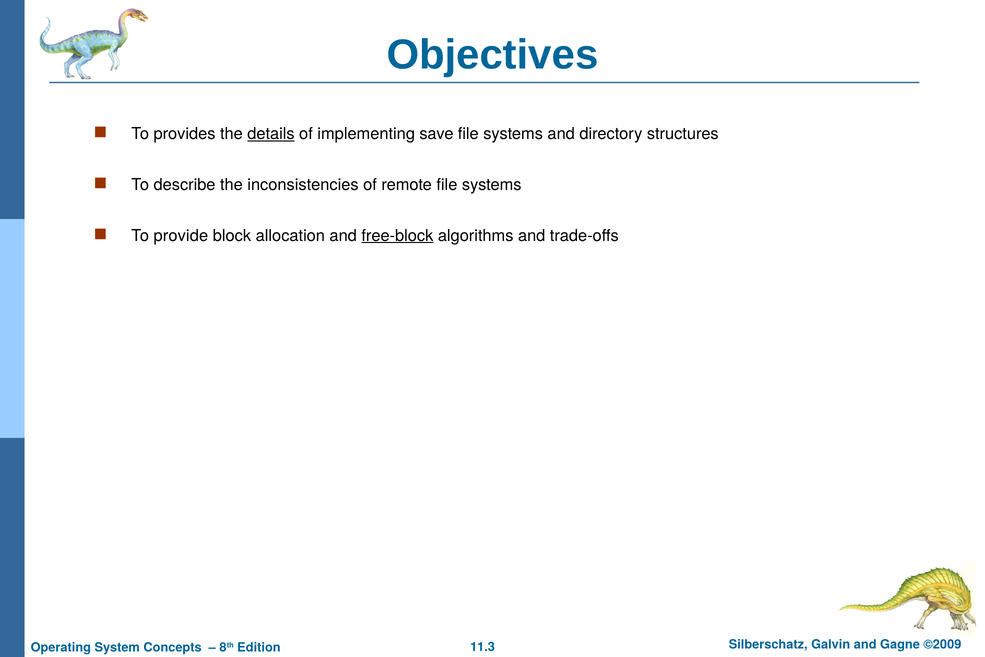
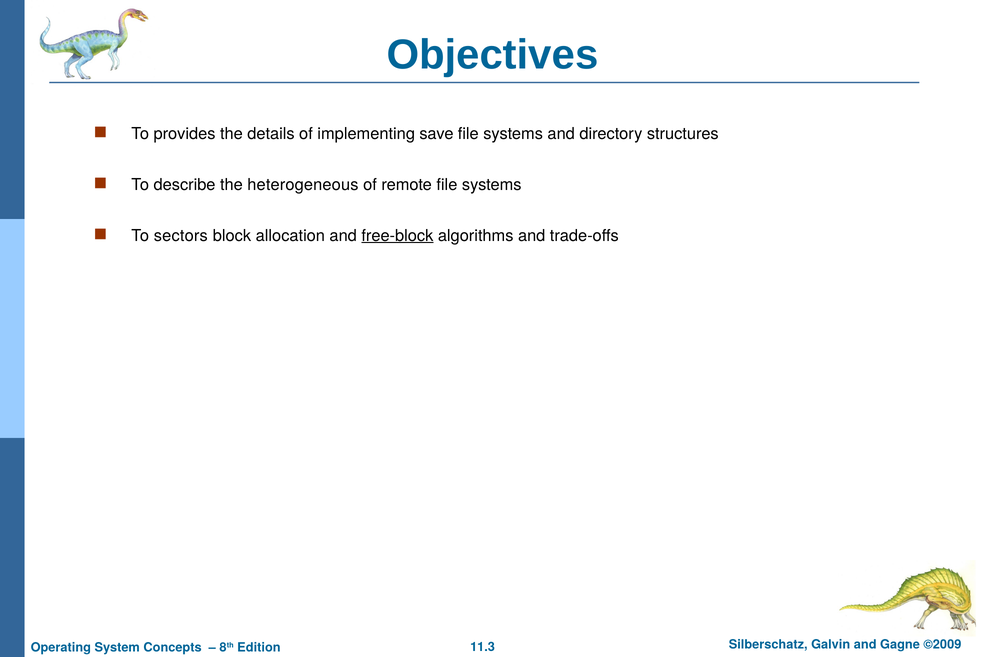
details underline: present -> none (271, 134)
inconsistencies: inconsistencies -> heterogeneous (303, 185)
provide: provide -> sectors (181, 236)
